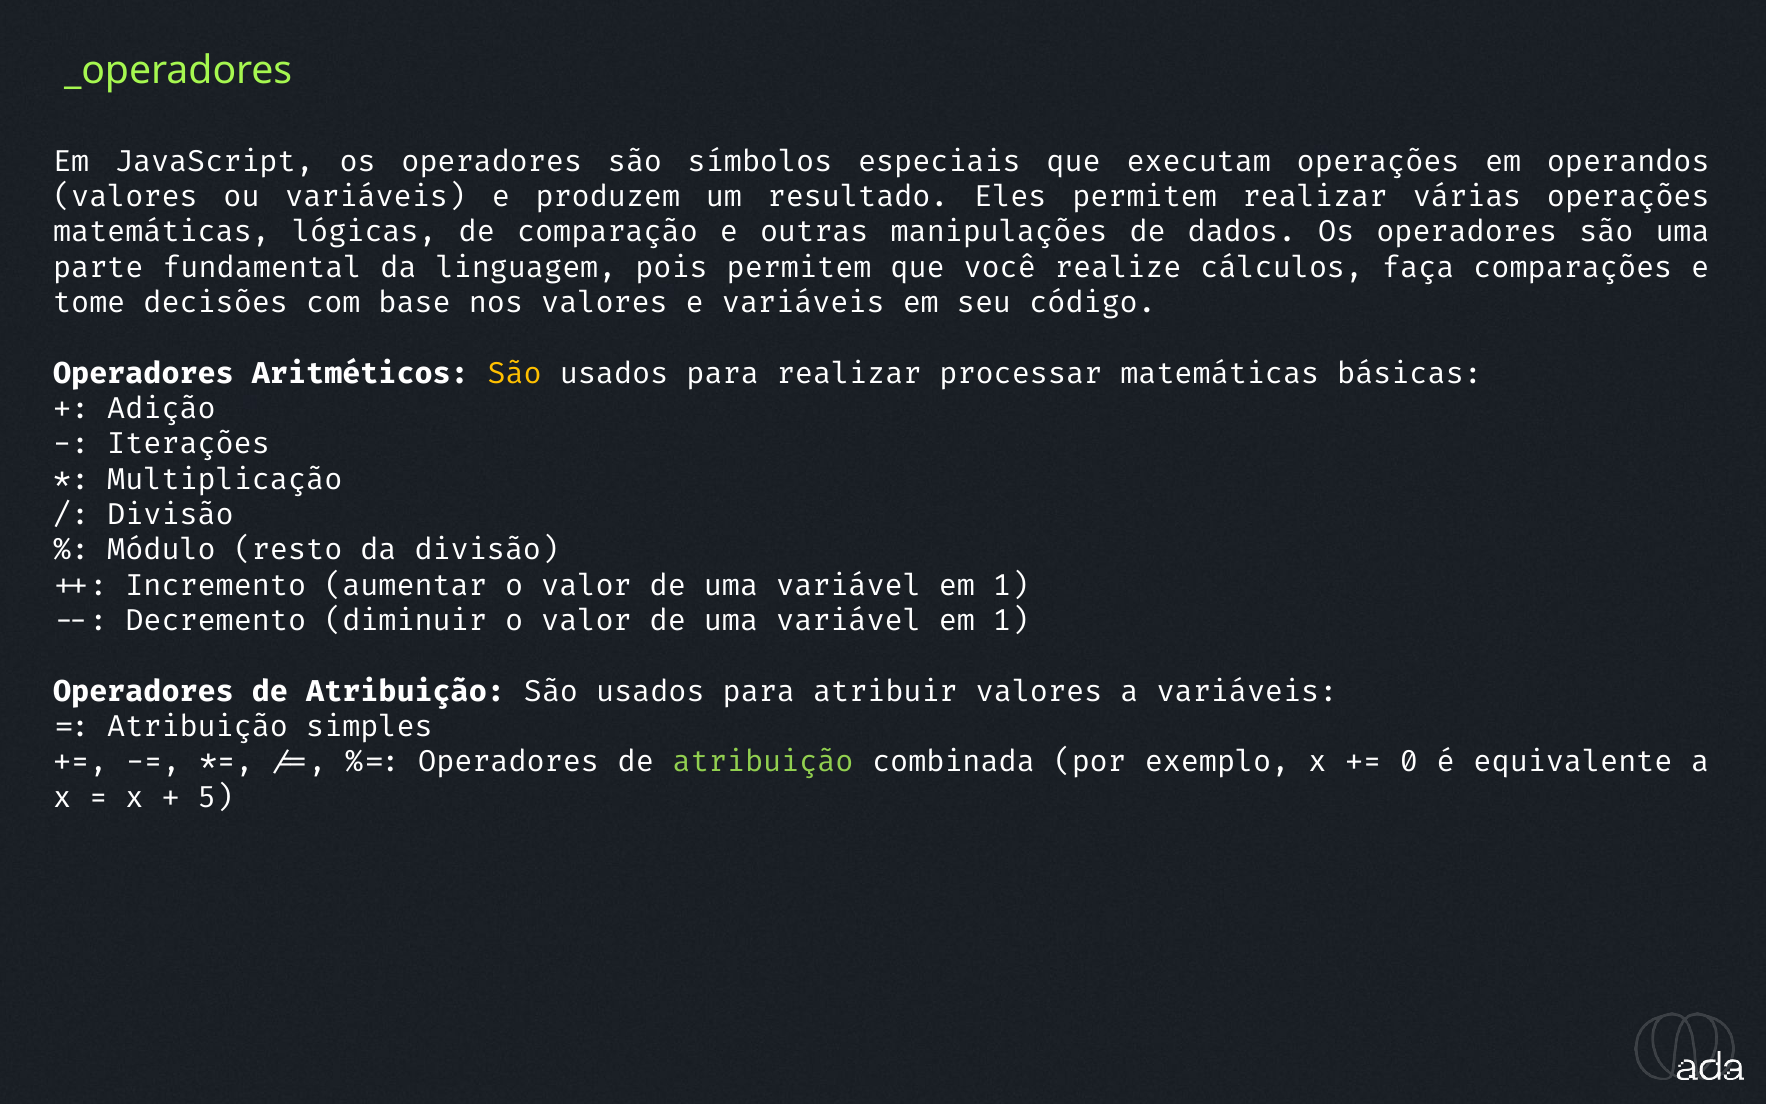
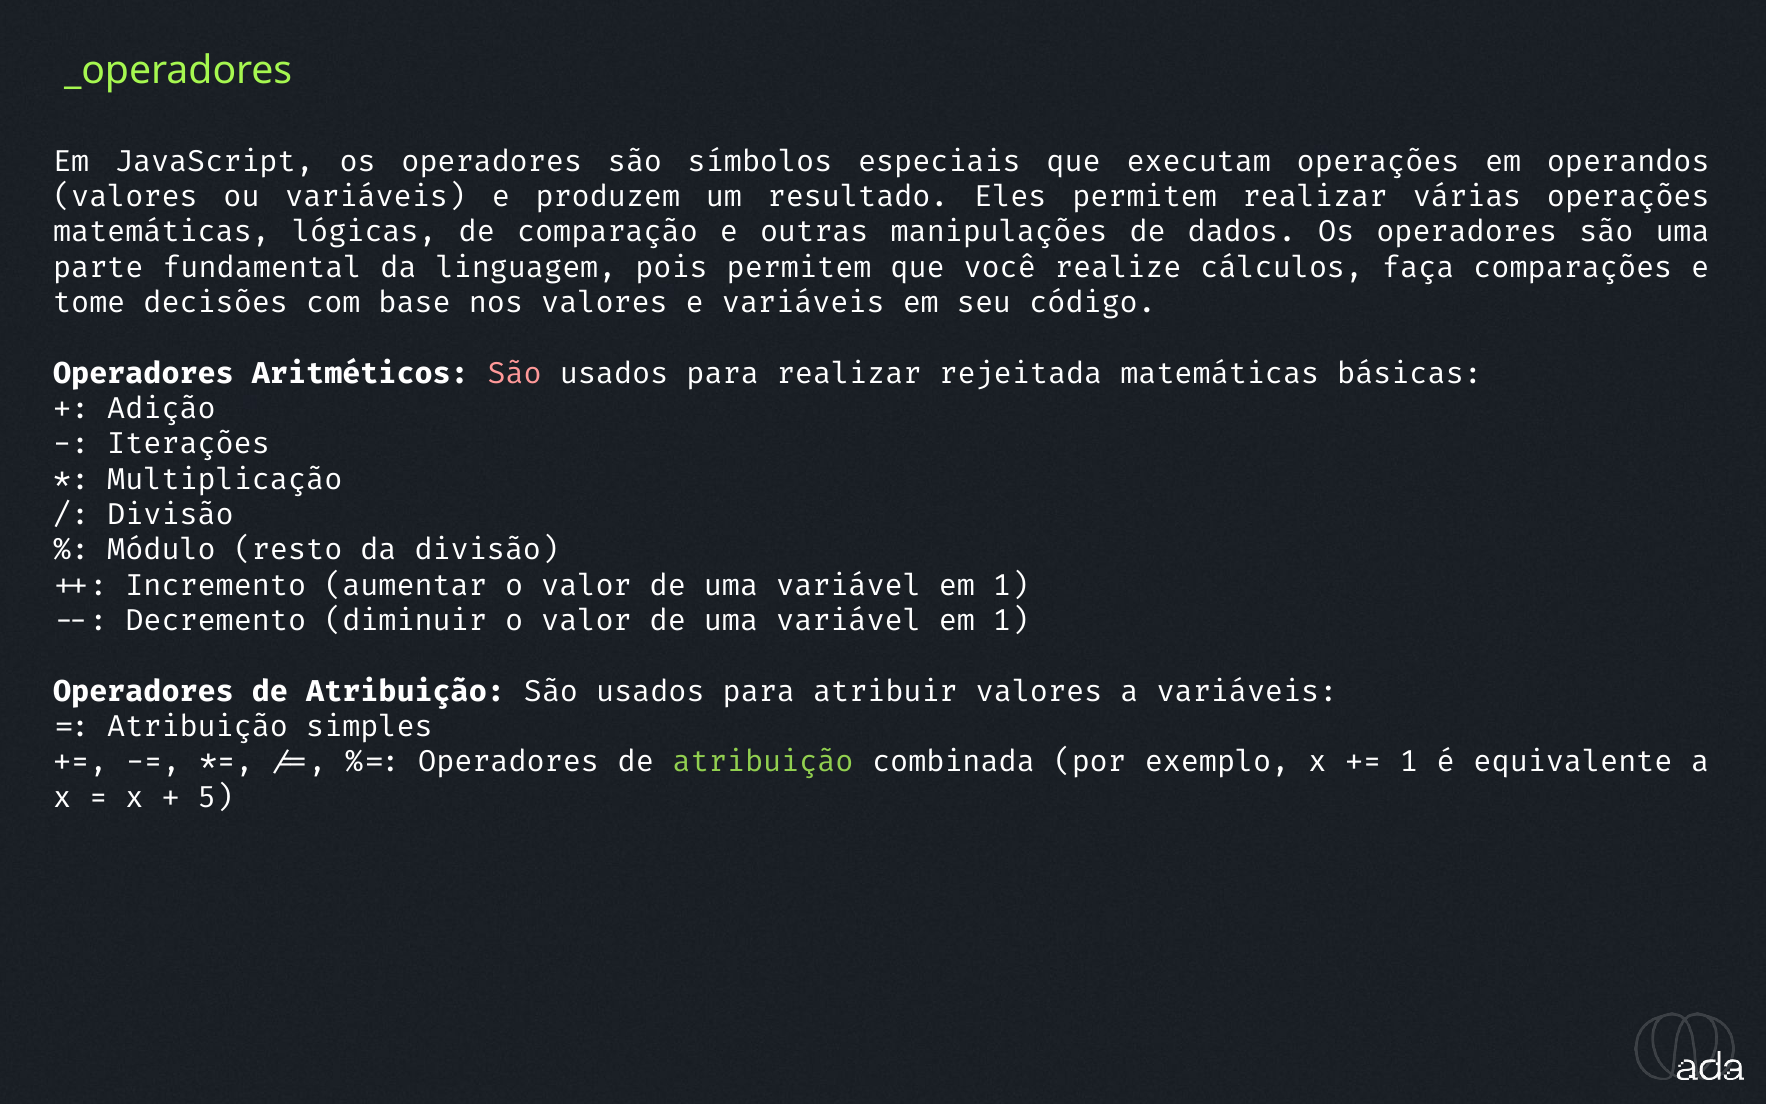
São colour: yellow -> pink (515, 373)
processar: processar -> rejeitada (1021, 373)
0: 0 -> 1 (1409, 762)
